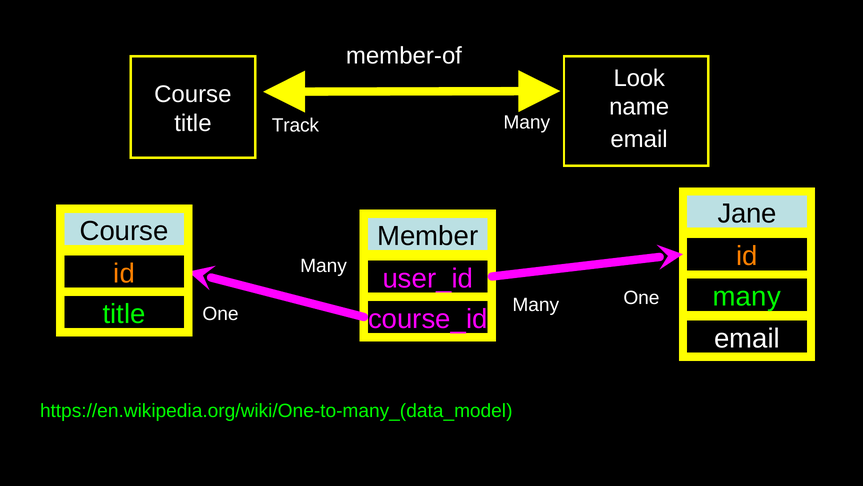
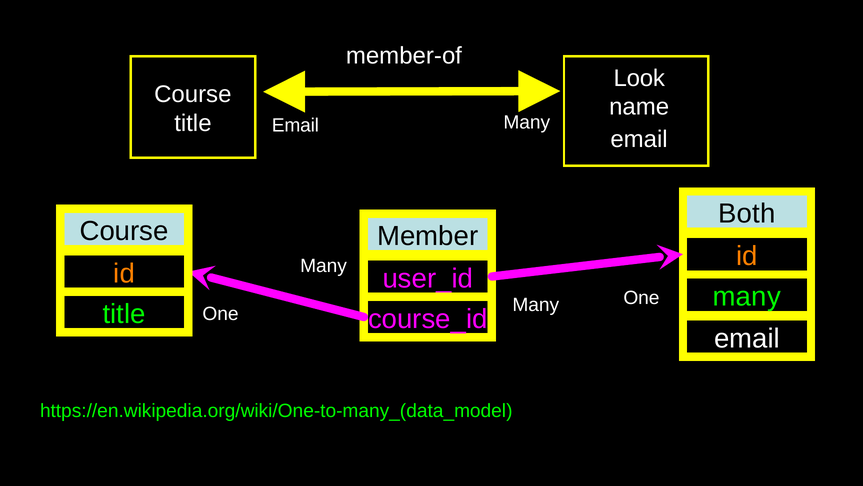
Track: Track -> Email (295, 125)
Jane: Jane -> Both (747, 213)
